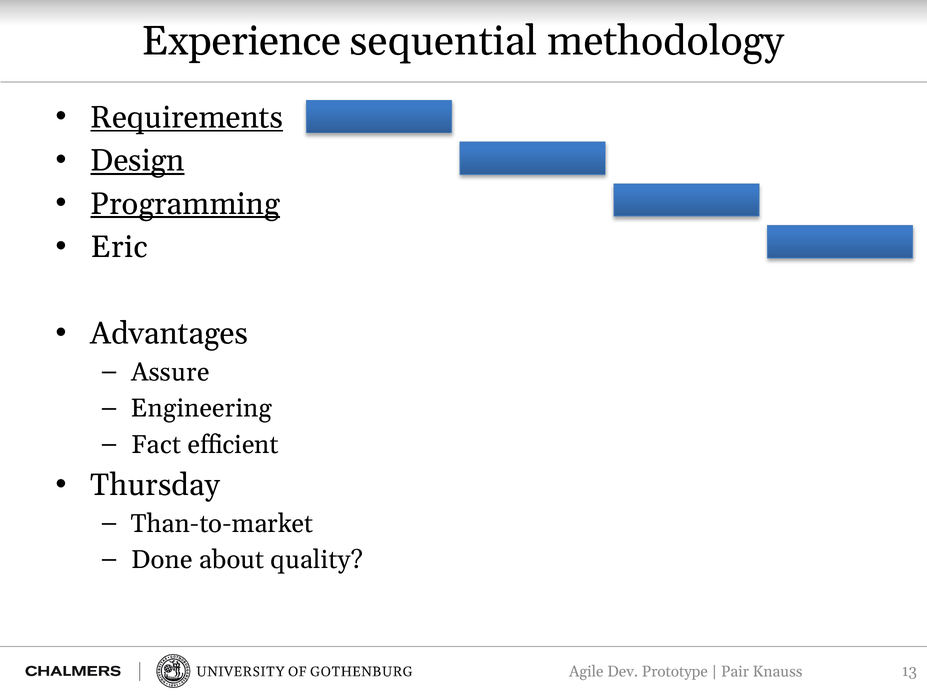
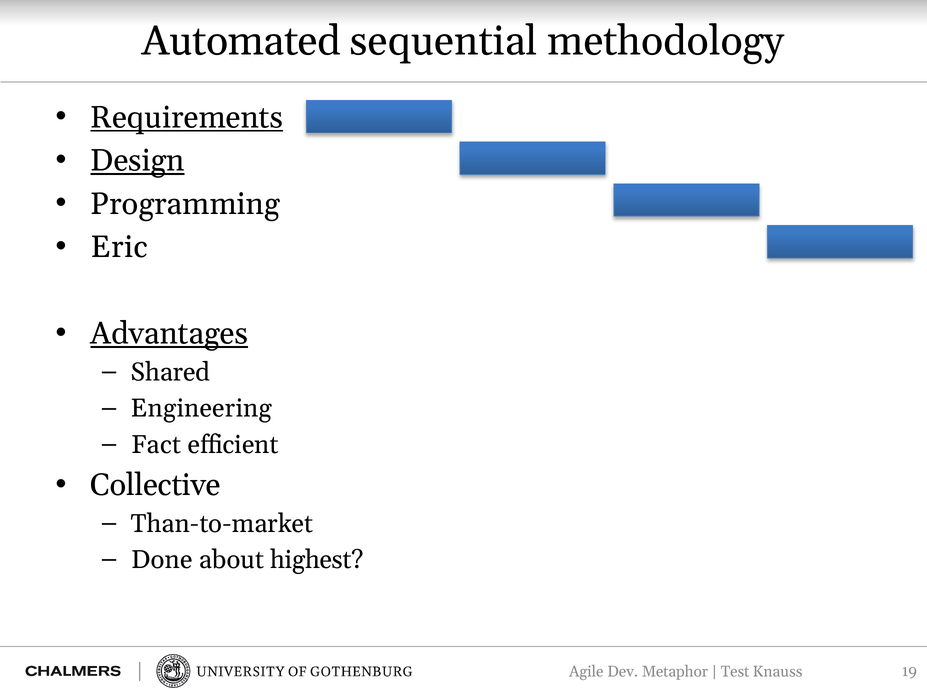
Experience: Experience -> Automated (241, 41)
Programming underline: present -> none (185, 204)
Advantages underline: none -> present (169, 334)
Assure: Assure -> Shared (171, 373)
Thursday: Thursday -> Collective (155, 485)
quality: quality -> highest (317, 560)
Prototype: Prototype -> Metaphor (675, 672)
Pair: Pair -> Test (735, 672)
13: 13 -> 19 (909, 671)
